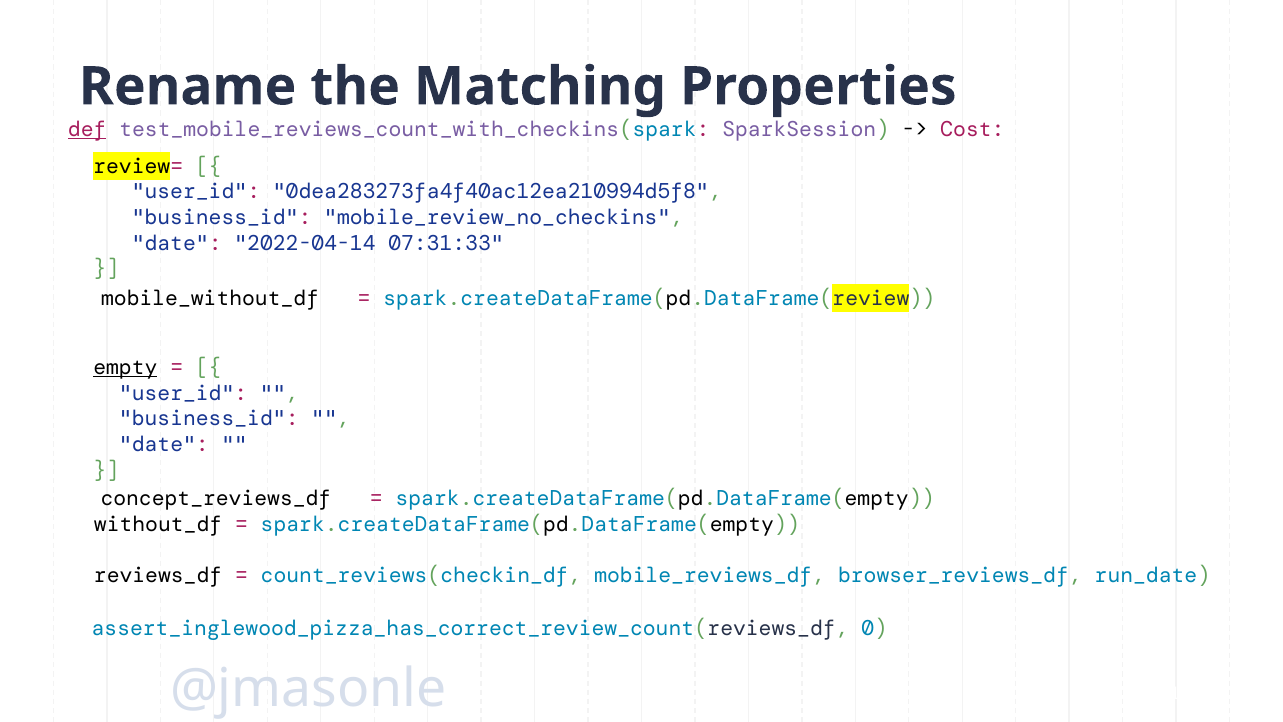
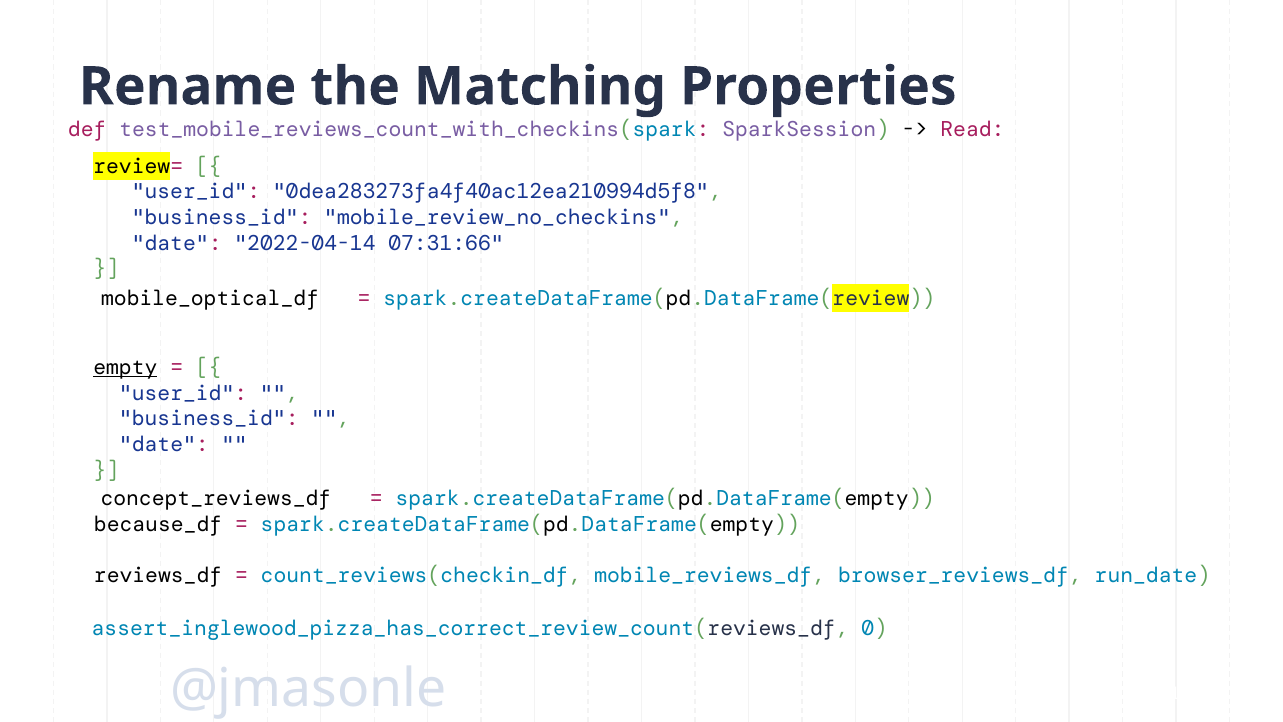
def underline: present -> none (87, 129)
Cost: Cost -> Read (972, 129)
07:31:33: 07:31:33 -> 07:31:66 (446, 243)
mobile_without_df: mobile_without_df -> mobile_optical_df (210, 298)
without_df: without_df -> because_df (158, 524)
